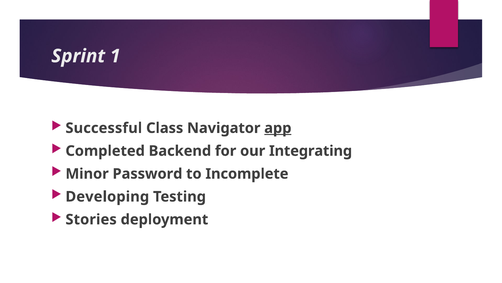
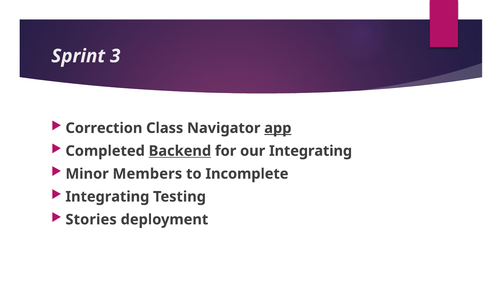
1: 1 -> 3 (115, 56)
Successful: Successful -> Correction (104, 128)
Backend underline: none -> present (180, 151)
Password: Password -> Members (147, 173)
Developing: Developing -> Integrating (107, 196)
